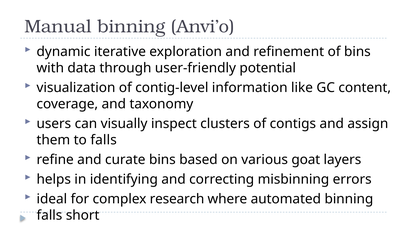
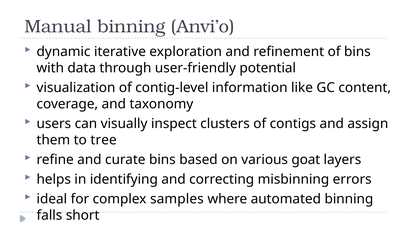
to falls: falls -> tree (104, 140)
research: research -> samples (177, 199)
